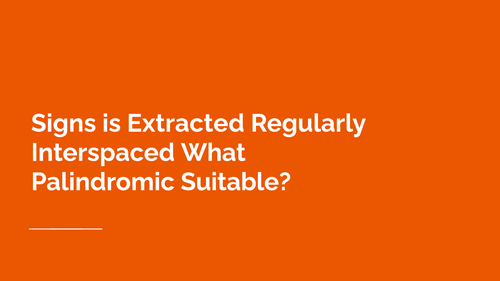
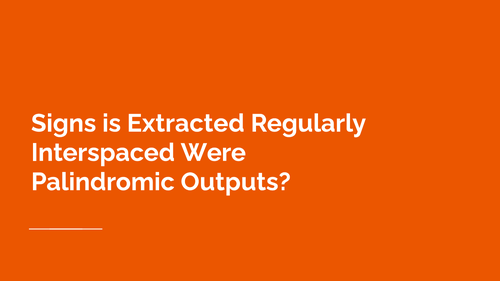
What: What -> Were (213, 153)
Suitable: Suitable -> Outputs (236, 182)
